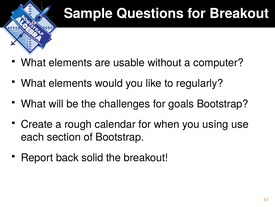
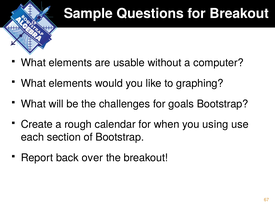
regularly: regularly -> graphing (200, 83)
solid: solid -> over (92, 157)
